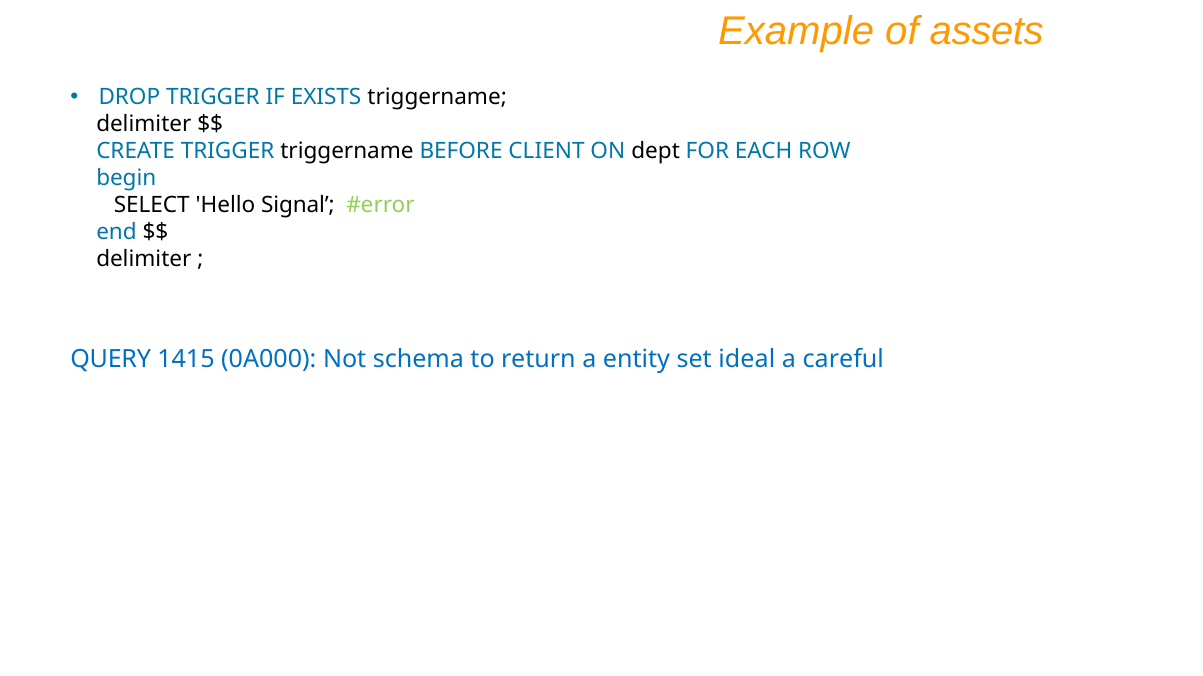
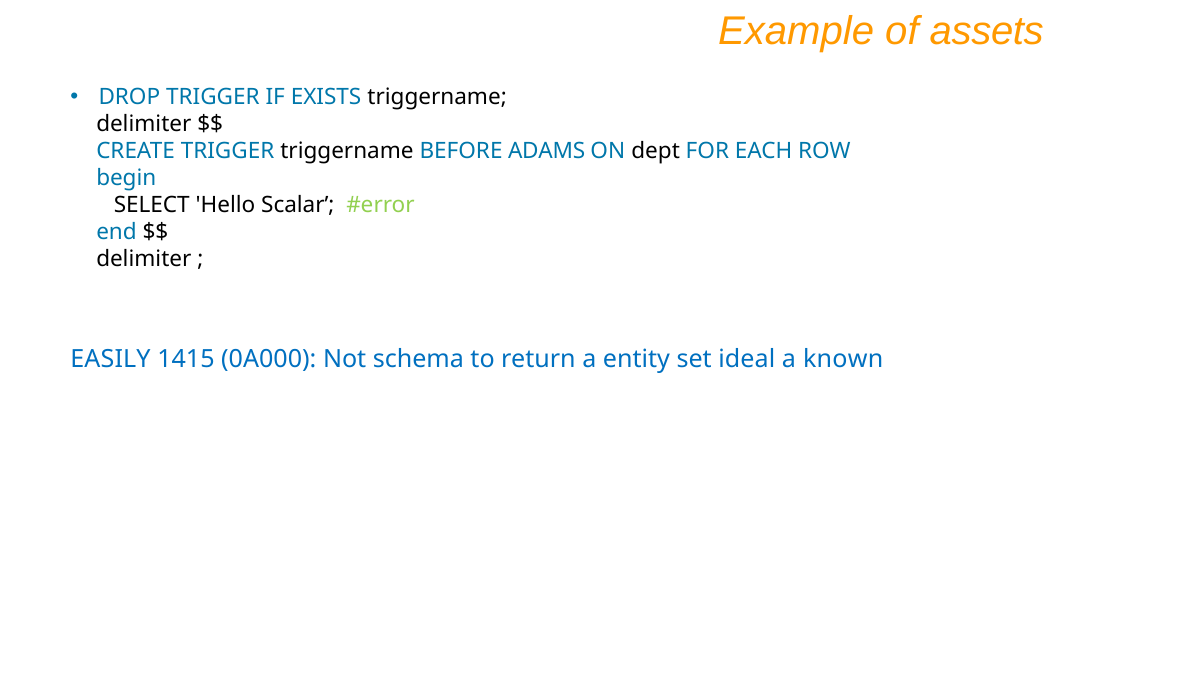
CLIENT: CLIENT -> ADAMS (547, 151)
Signal: Signal -> Scalar (298, 206)
QUERY: QUERY -> EASILY (110, 360)
careful: careful -> known (843, 360)
